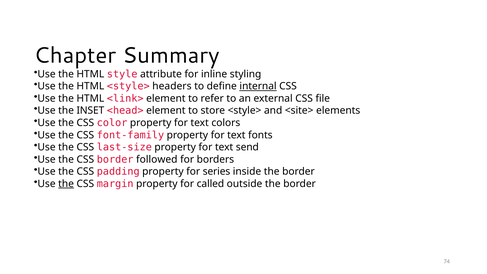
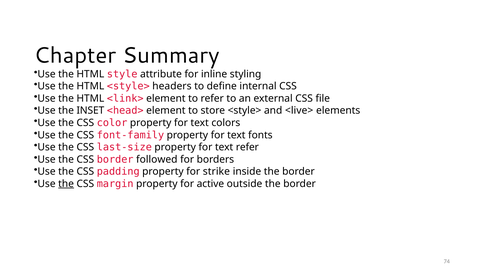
internal underline: present -> none (258, 86)
<site>: <site> -> <live> (299, 111)
text send: send -> refer (247, 147)
series: series -> strike (216, 171)
called: called -> active (210, 184)
